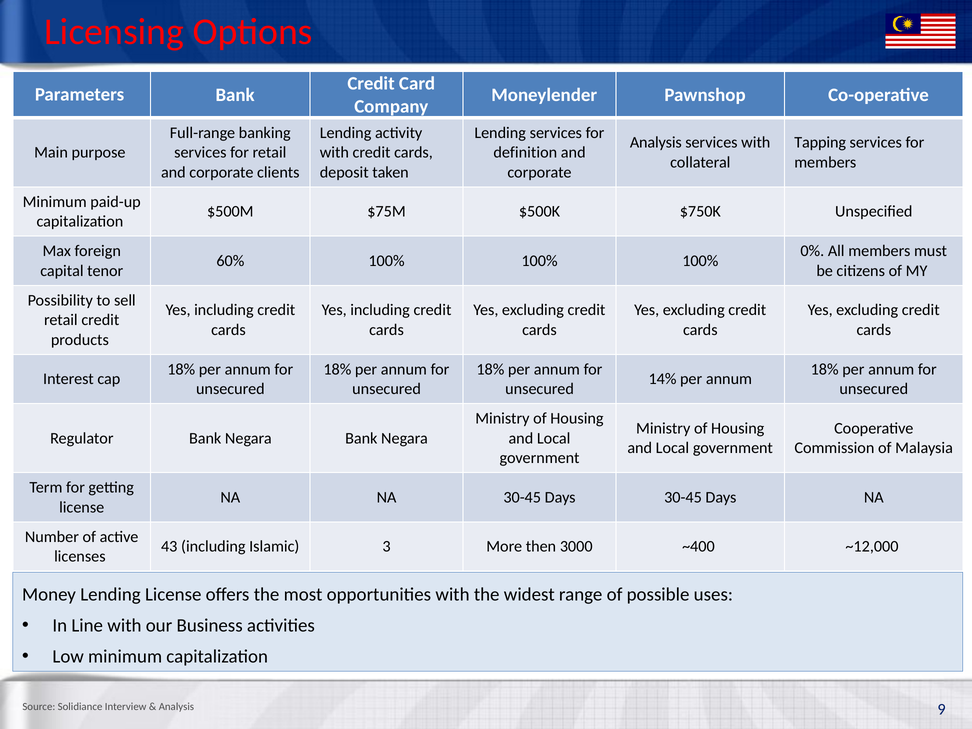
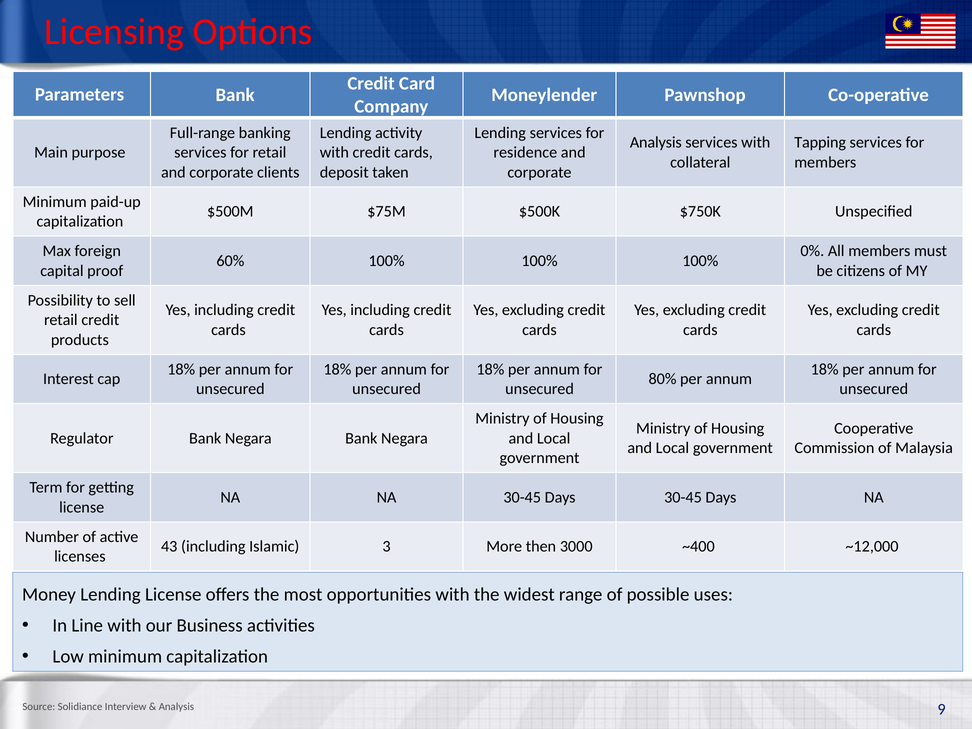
definition: definition -> residence (525, 153)
tenor: tenor -> proof (105, 271)
14%: 14% -> 80% (662, 379)
